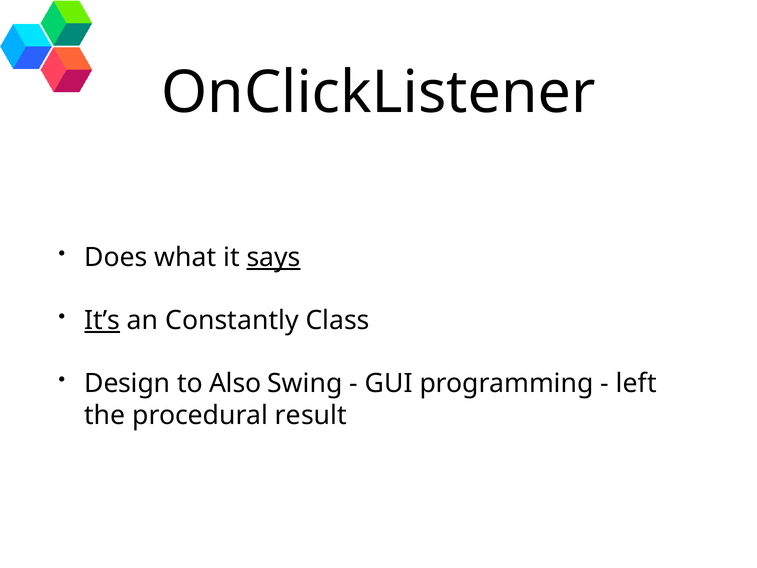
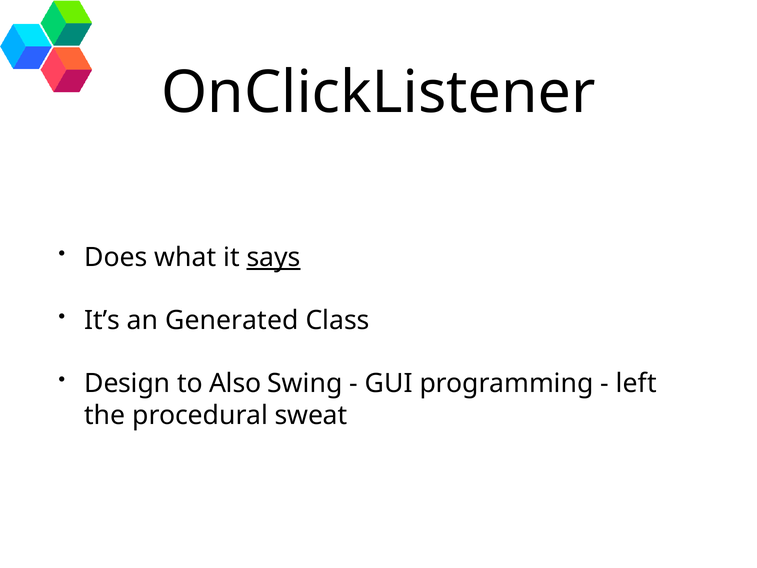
It’s underline: present -> none (102, 320)
Constantly: Constantly -> Generated (232, 320)
result: result -> sweat (311, 415)
